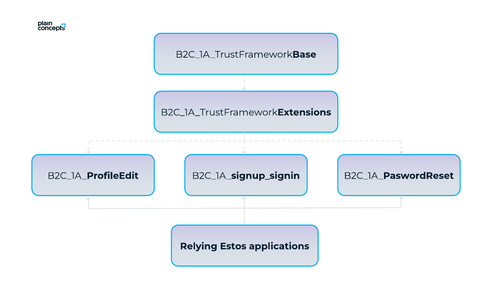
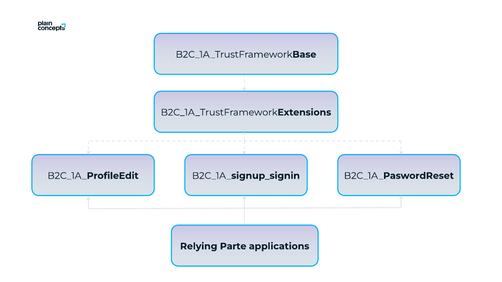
Estos: Estos -> Parte (233, 247)
